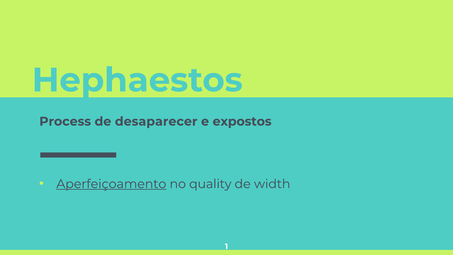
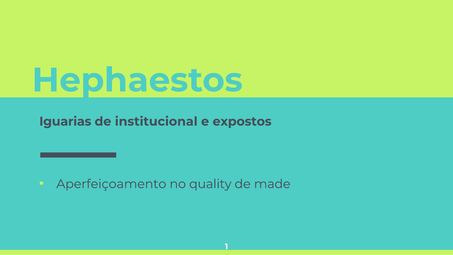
Process: Process -> Iguarias (65, 121)
desaparecer: desaparecer -> institucional (156, 121)
Aperfeiçoamento underline: present -> none (111, 184)
width: width -> made (272, 184)
